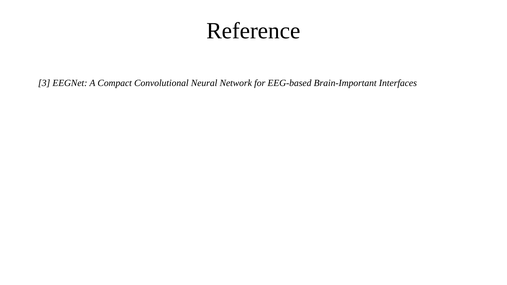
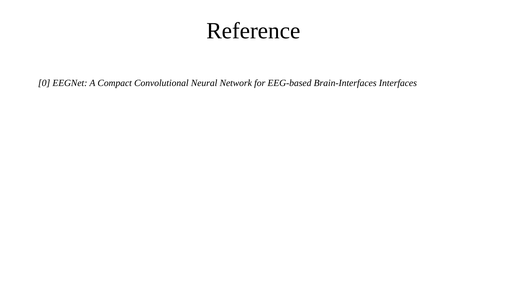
3: 3 -> 0 (44, 83)
Brain-Important: Brain-Important -> Brain-Interfaces (345, 83)
